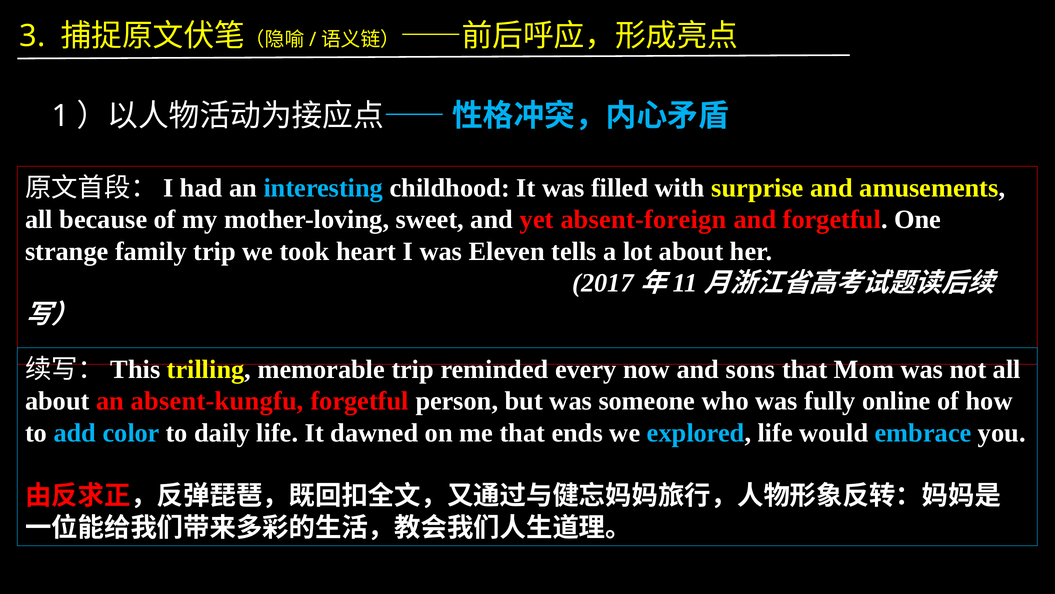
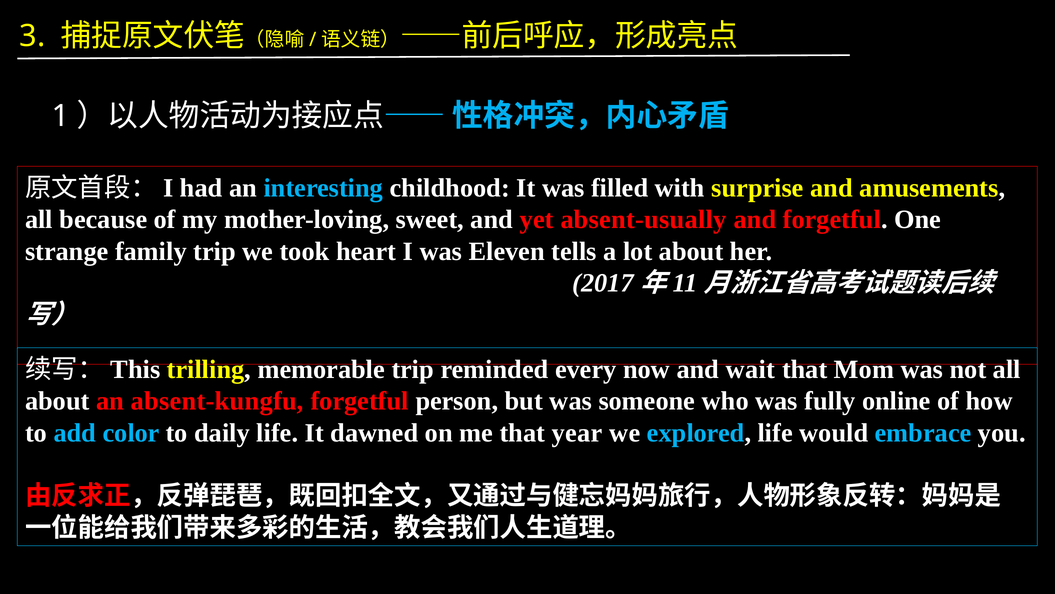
absent-foreign: absent-foreign -> absent-usually (644, 219)
sons: sons -> wait (750, 369)
ends: ends -> year (577, 432)
